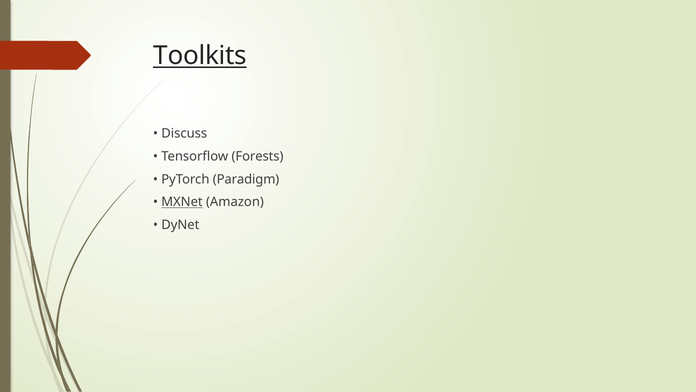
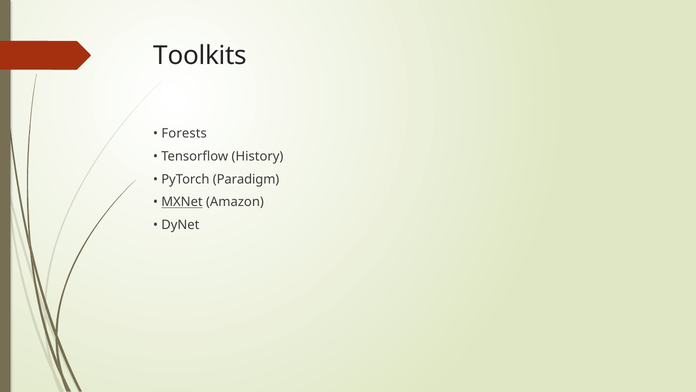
Toolkits underline: present -> none (200, 56)
Discuss: Discuss -> Forests (184, 133)
Forests: Forests -> History (257, 156)
